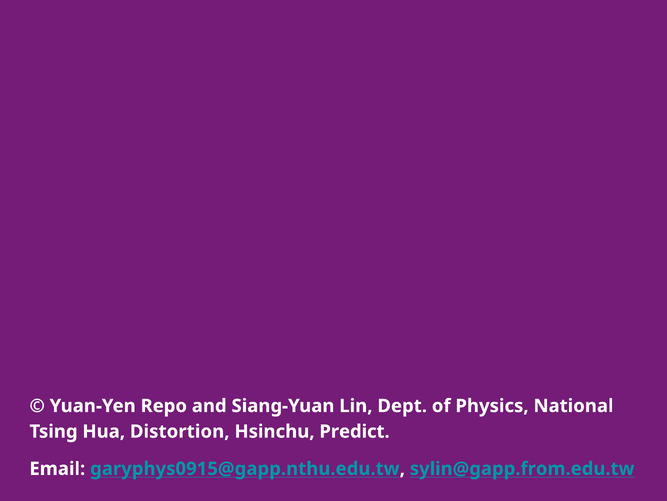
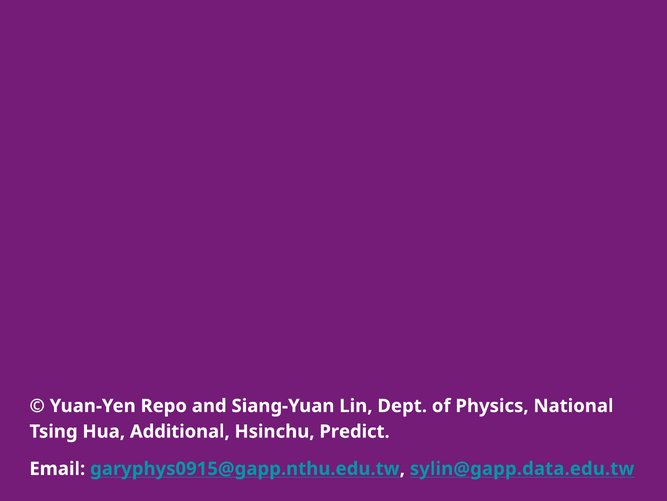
Distortion: Distortion -> Additional (180, 431)
sylin@gapp.from.edu.tw: sylin@gapp.from.edu.tw -> sylin@gapp.data.edu.tw (522, 468)
